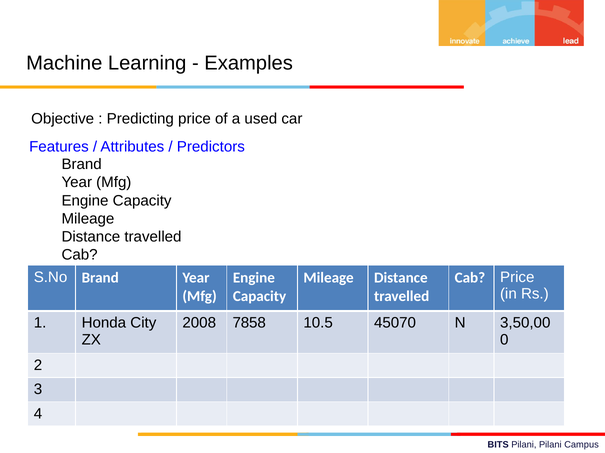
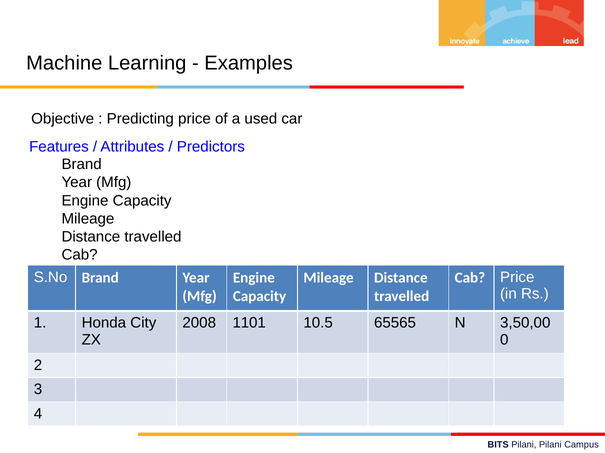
7858: 7858 -> 1101 (249, 323)
45070: 45070 -> 65565 (395, 323)
